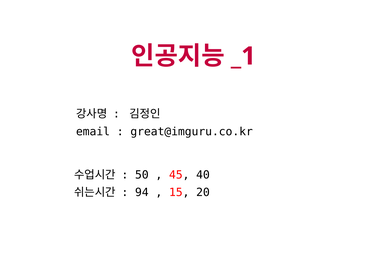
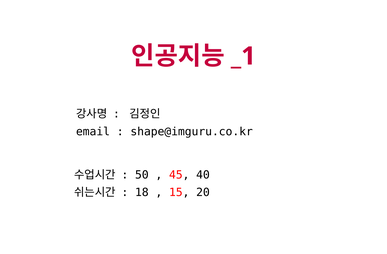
great@imguru.co.kr: great@imguru.co.kr -> shape@imguru.co.kr (192, 132)
94: 94 -> 18 (142, 193)
